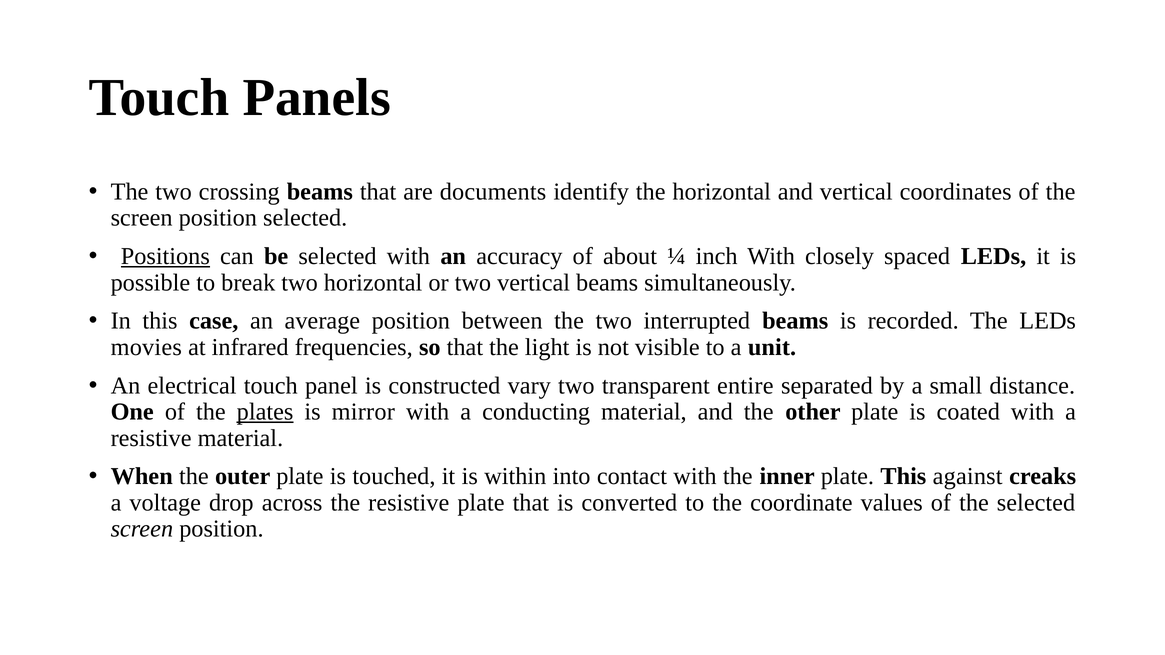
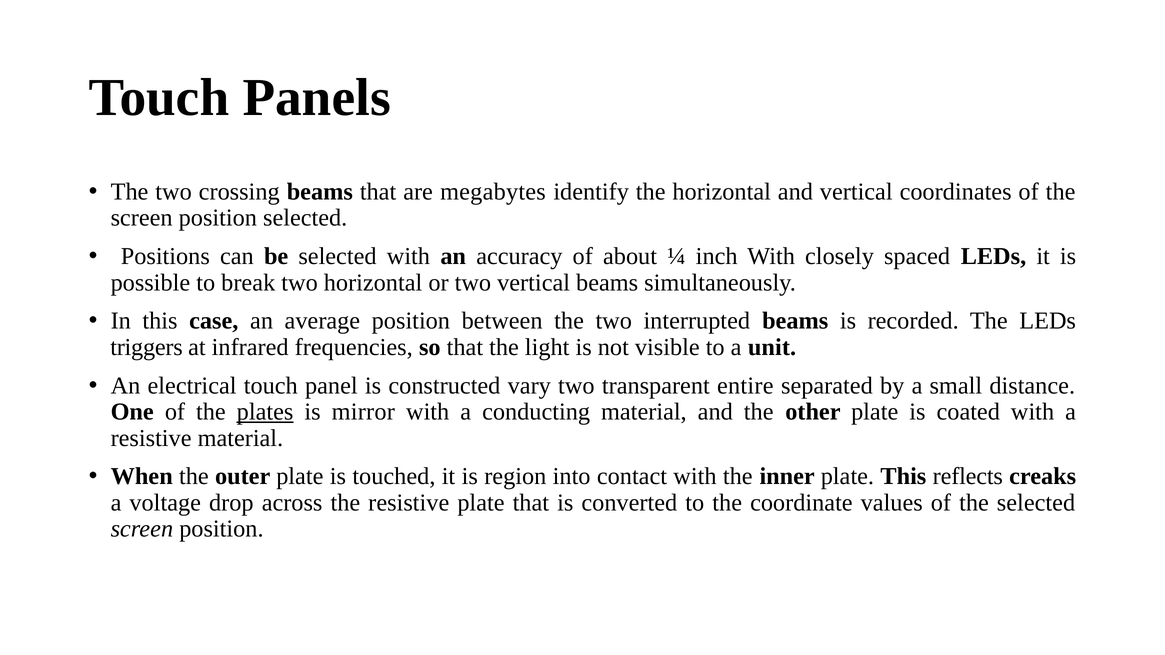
documents: documents -> megabytes (493, 192)
Positions underline: present -> none (165, 256)
movies: movies -> triggers (146, 347)
within: within -> region (515, 477)
against: against -> reflects (968, 477)
